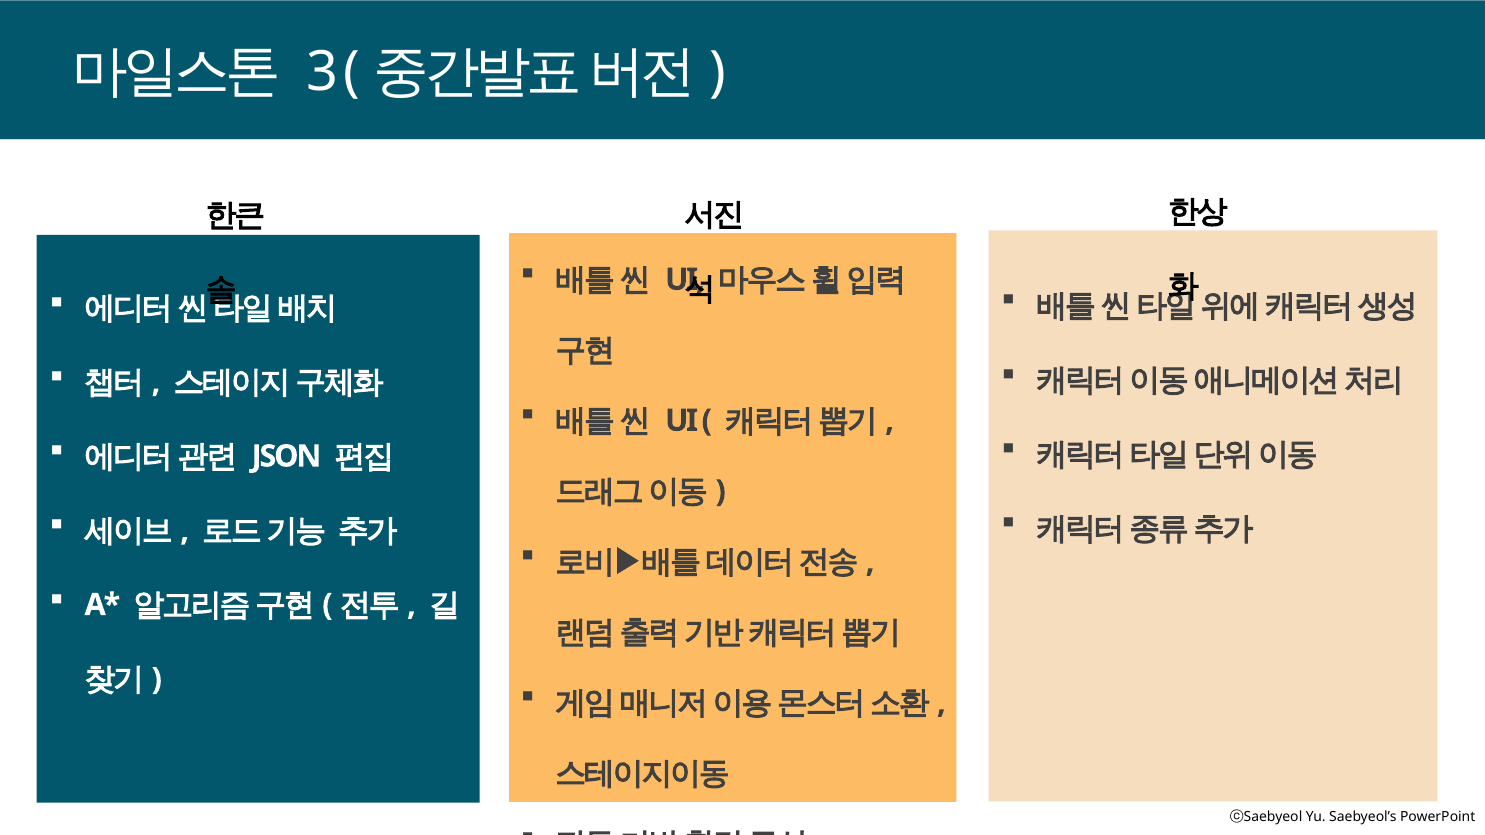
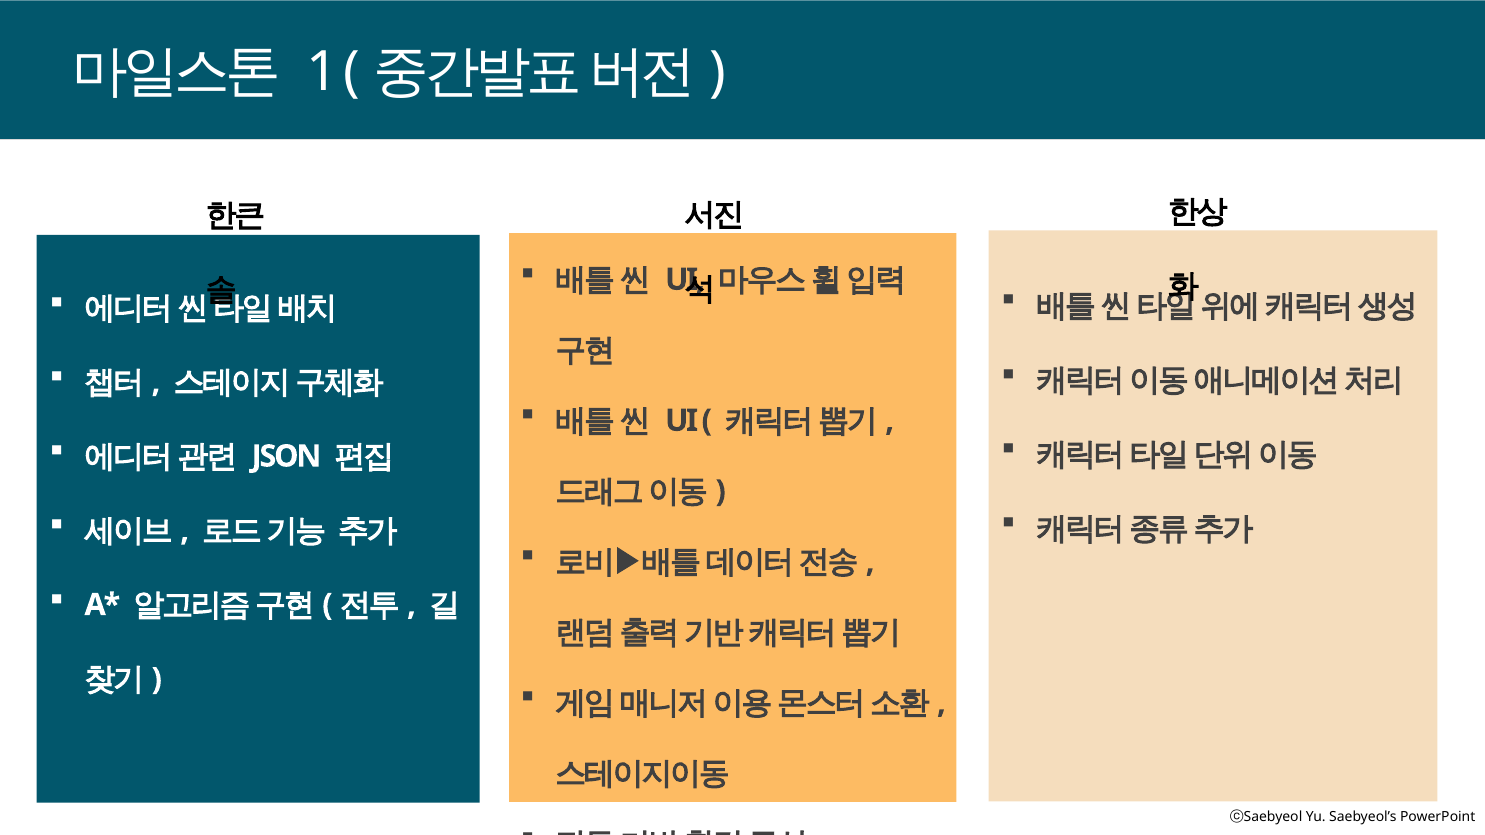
3: 3 -> 1 (322, 73)
